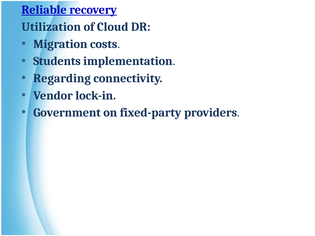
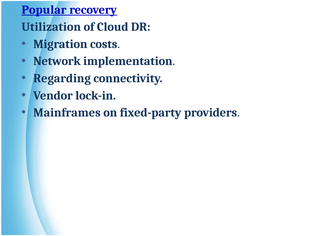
Reliable: Reliable -> Popular (44, 10)
Students: Students -> Network (57, 61)
Government: Government -> Mainframes (67, 113)
